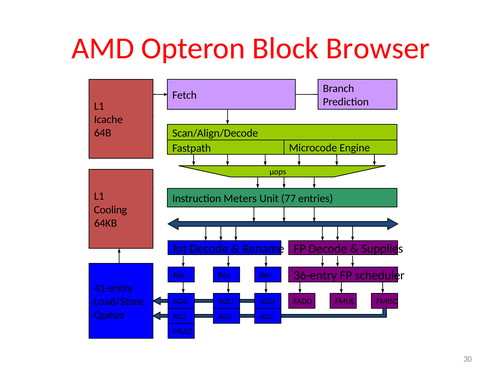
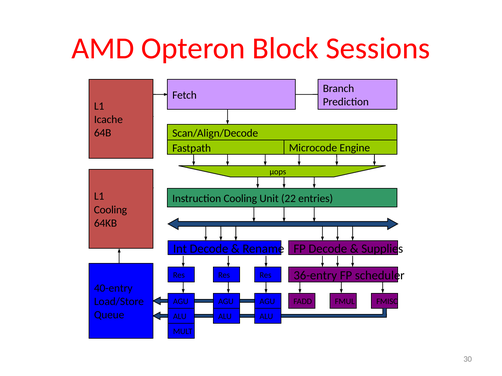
Browser: Browser -> Sessions (378, 49)
Instruction Meters: Meters -> Cooling (240, 199)
77: 77 -> 22 (288, 199)
41-entry: 41-entry -> 40-entry (113, 289)
